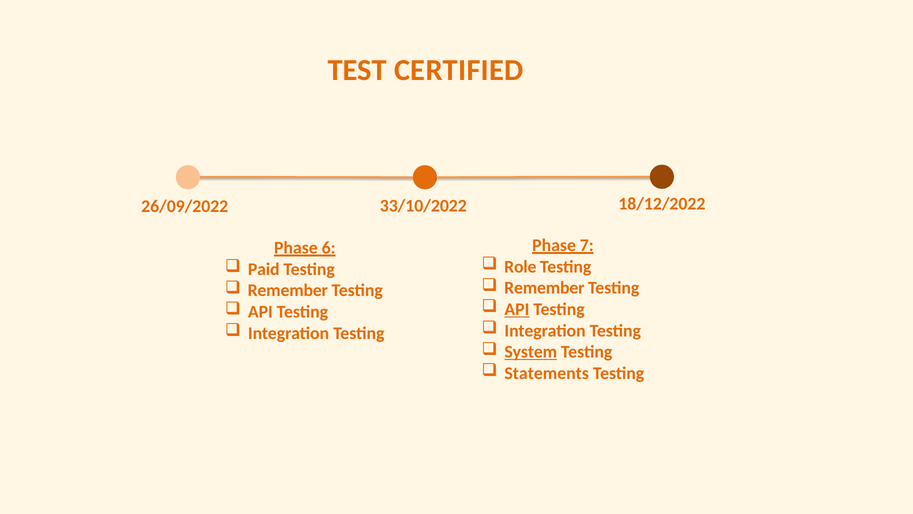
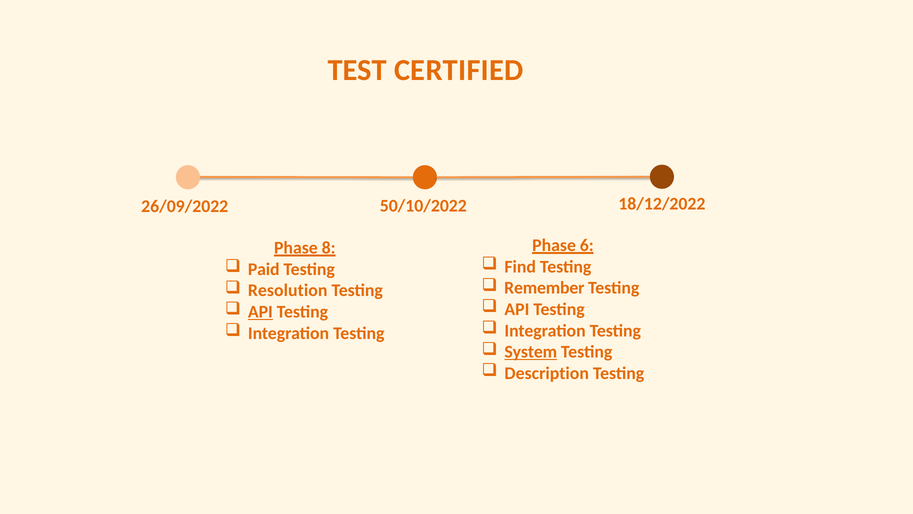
33/10/2022: 33/10/2022 -> 50/10/2022 (423, 206)
7: 7 -> 6 (587, 245)
6: 6 -> 8 (329, 248)
Role: Role -> Find (520, 266)
Remember: Remember -> Resolution (288, 290)
API underline: present -> none (517, 309)
API underline: none -> present (260, 312)
Statements: Statements -> Description (547, 373)
